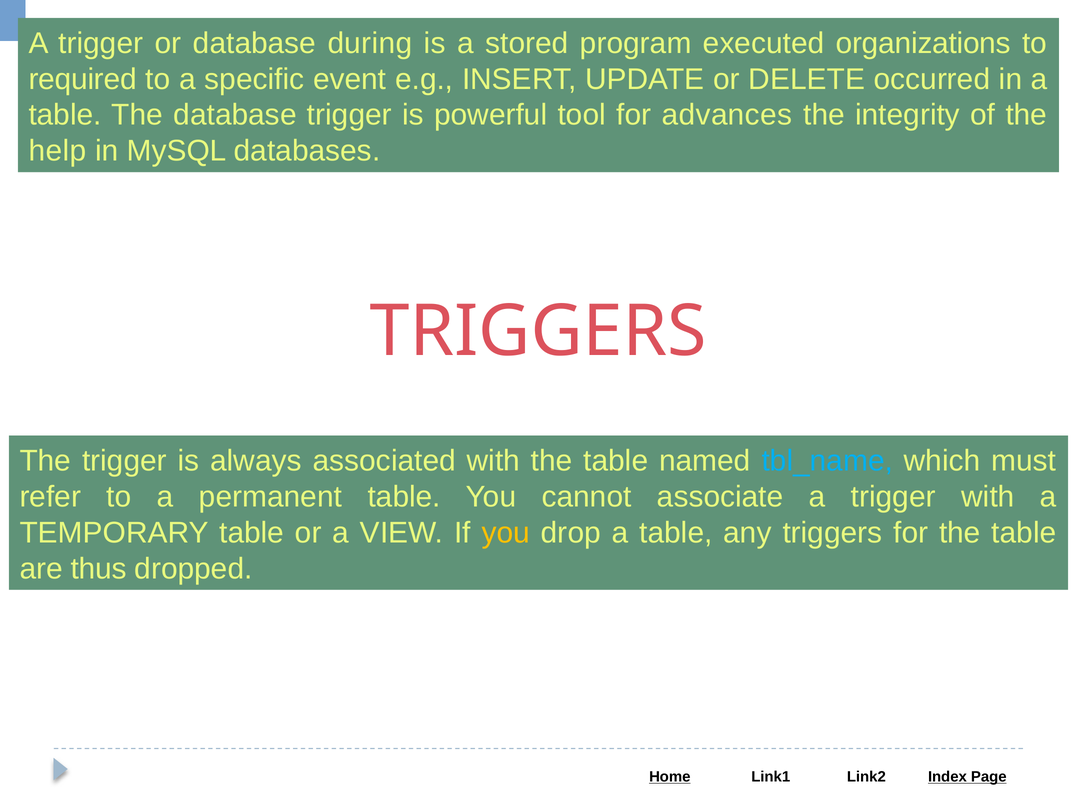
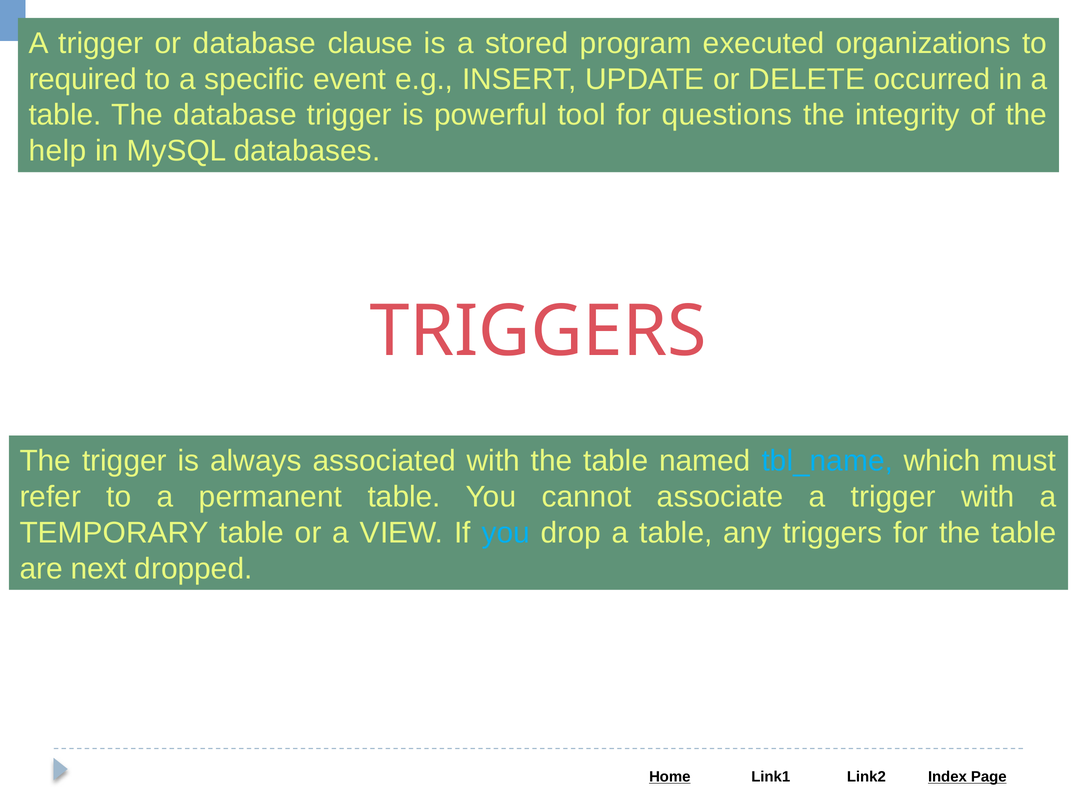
during: during -> clause (370, 43)
advances: advances -> questions (727, 115)
you colour: yellow -> light blue (506, 533)
thus: thus -> next (99, 569)
